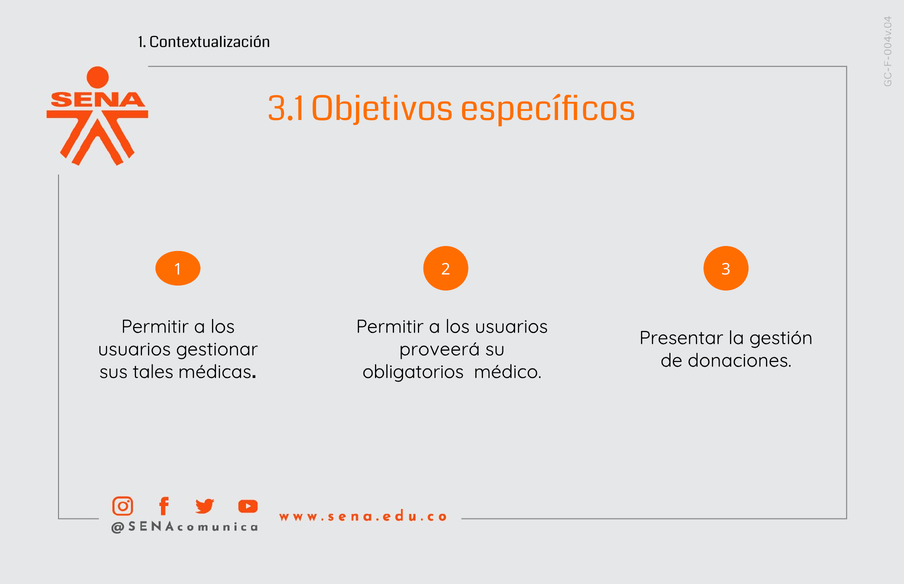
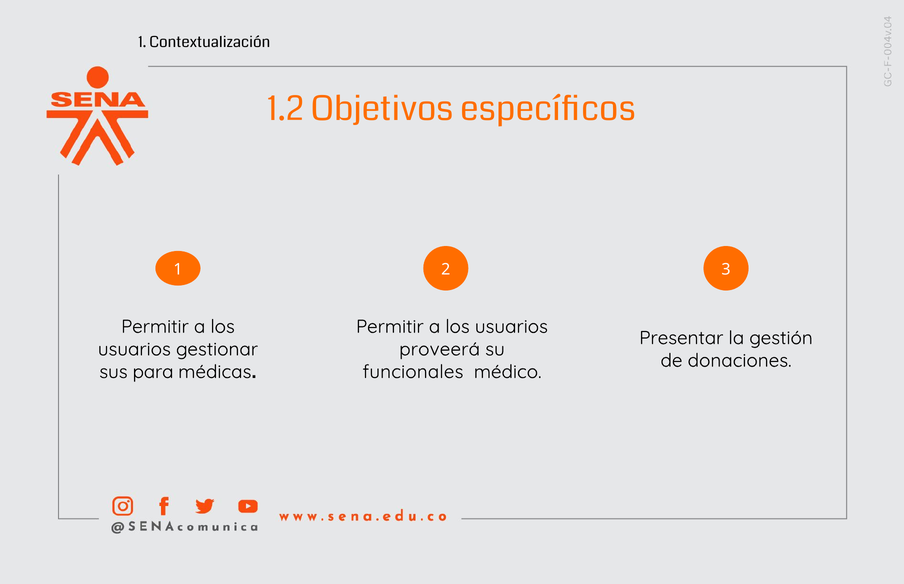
3.1: 3.1 -> 1.2 (286, 109)
tales: tales -> para (153, 372)
obligatorios: obligatorios -> funcionales (413, 372)
